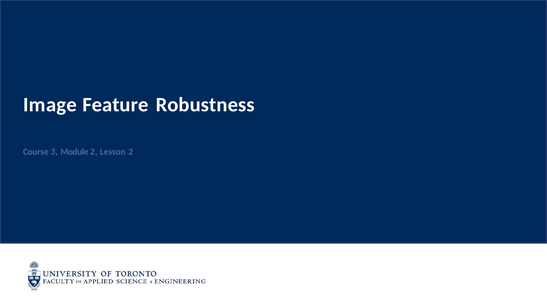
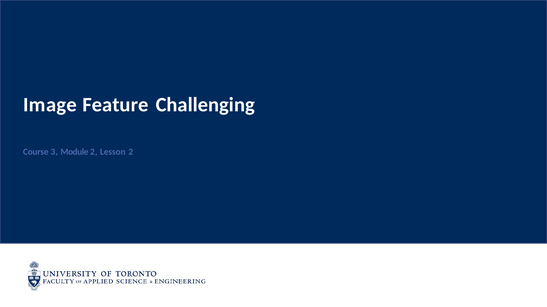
Robustness: Robustness -> Challenging (205, 105)
